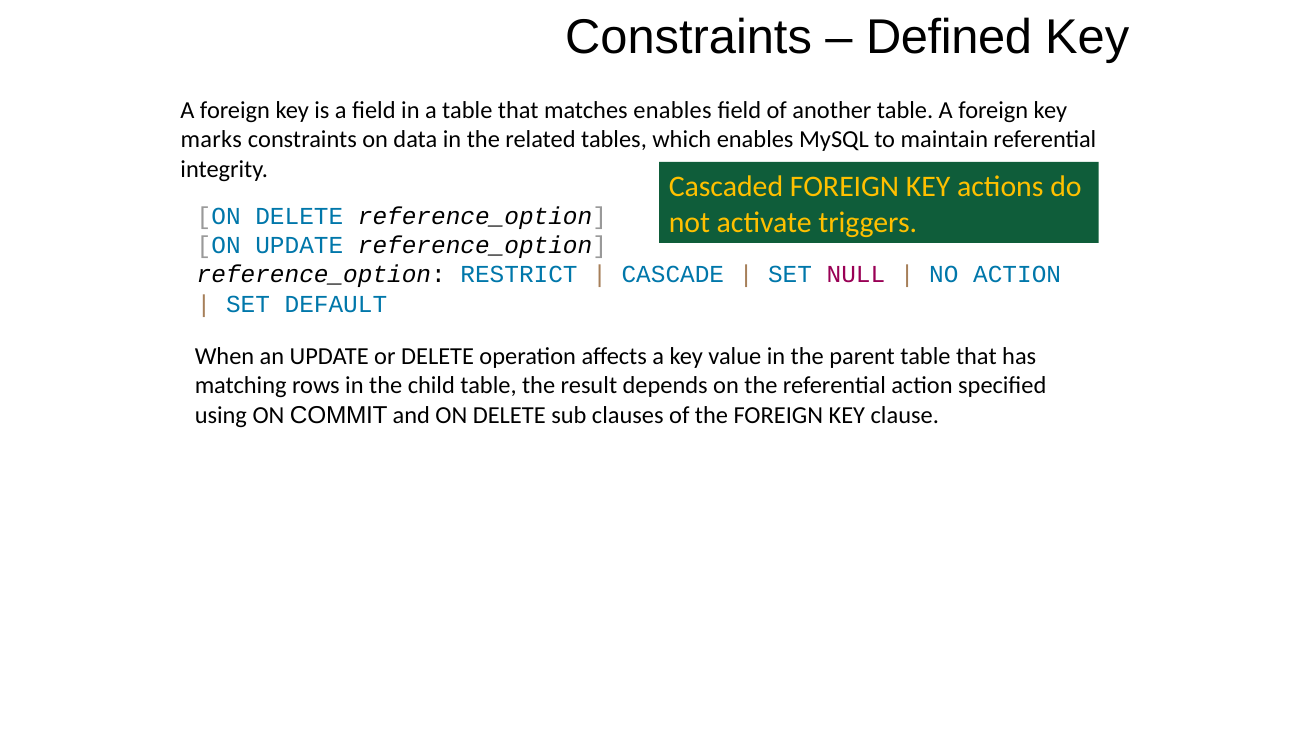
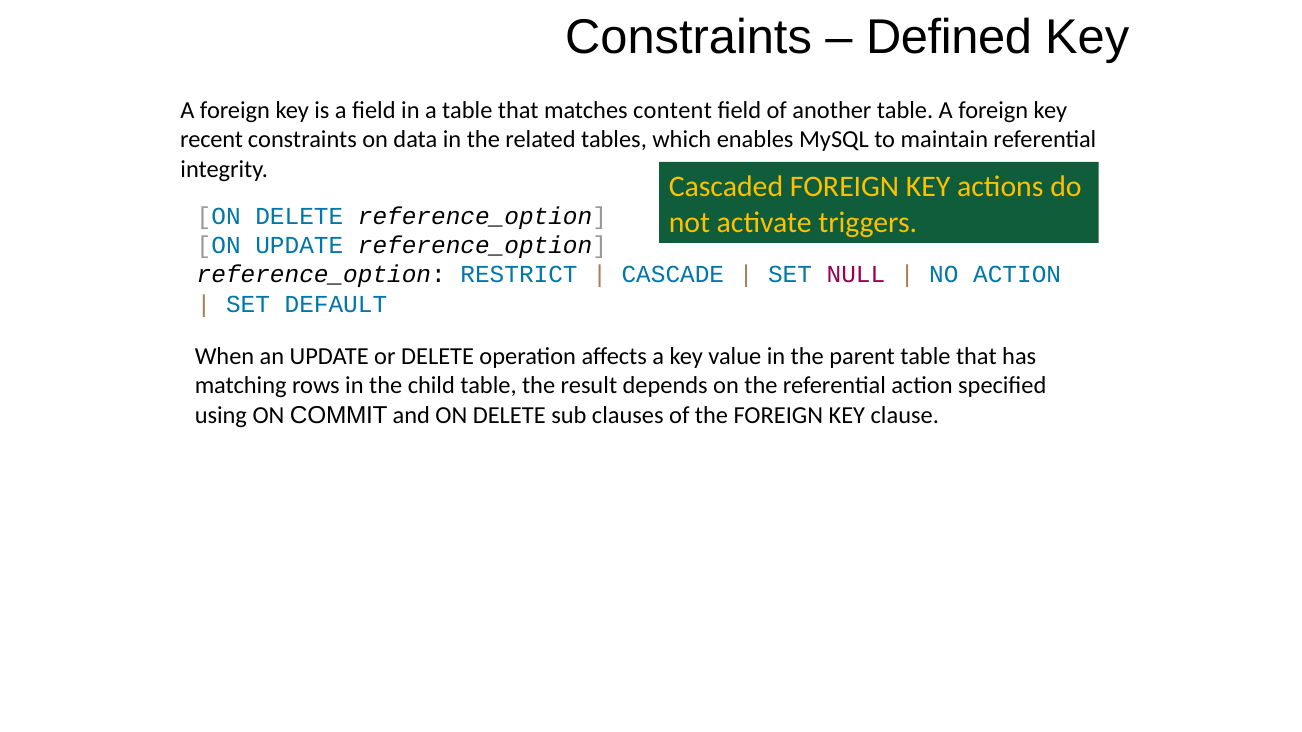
matches enables: enables -> content (673, 111)
marks: marks -> recent (212, 140)
